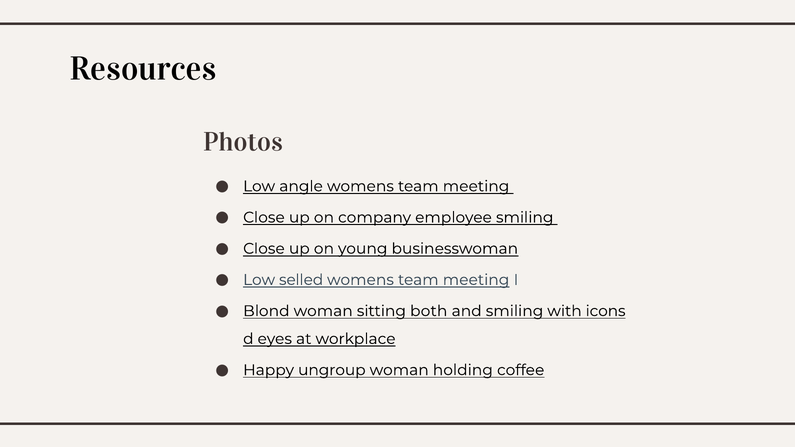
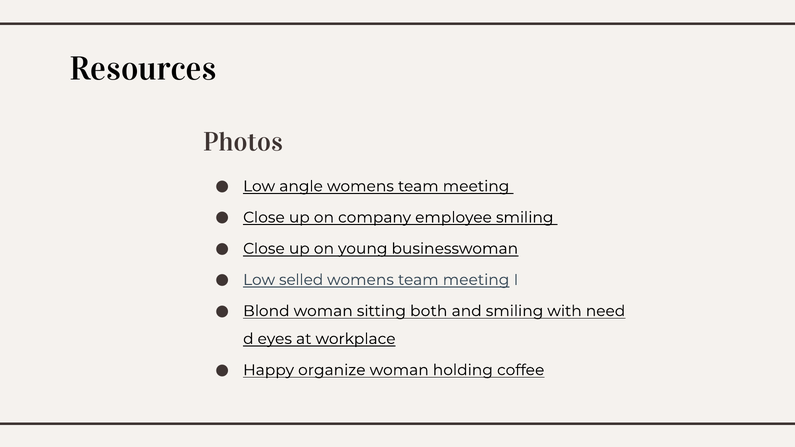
icons: icons -> need (606, 311)
ungroup: ungroup -> organize (332, 370)
